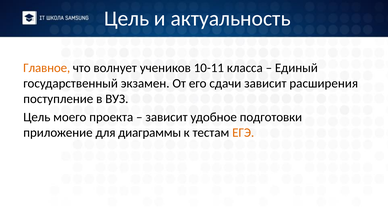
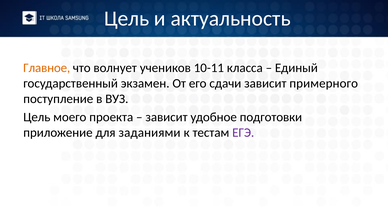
расширения: расширения -> примерного (324, 84)
диаграммы: диаграммы -> заданиями (149, 133)
ЕГЭ colour: orange -> purple (243, 133)
